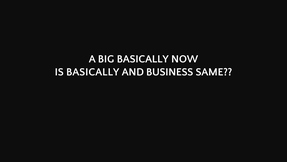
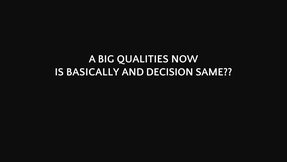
BIG BASICALLY: BASICALLY -> QUALITIES (143, 59)
BUSINESS: BUSINESS -> DECISION (170, 72)
